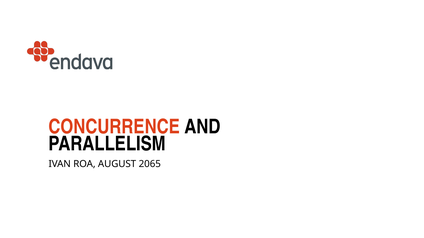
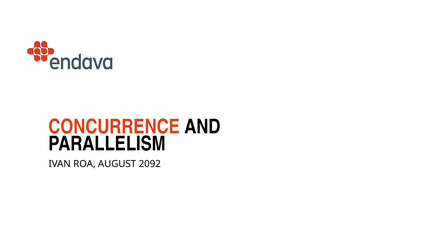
2065: 2065 -> 2092 (150, 164)
